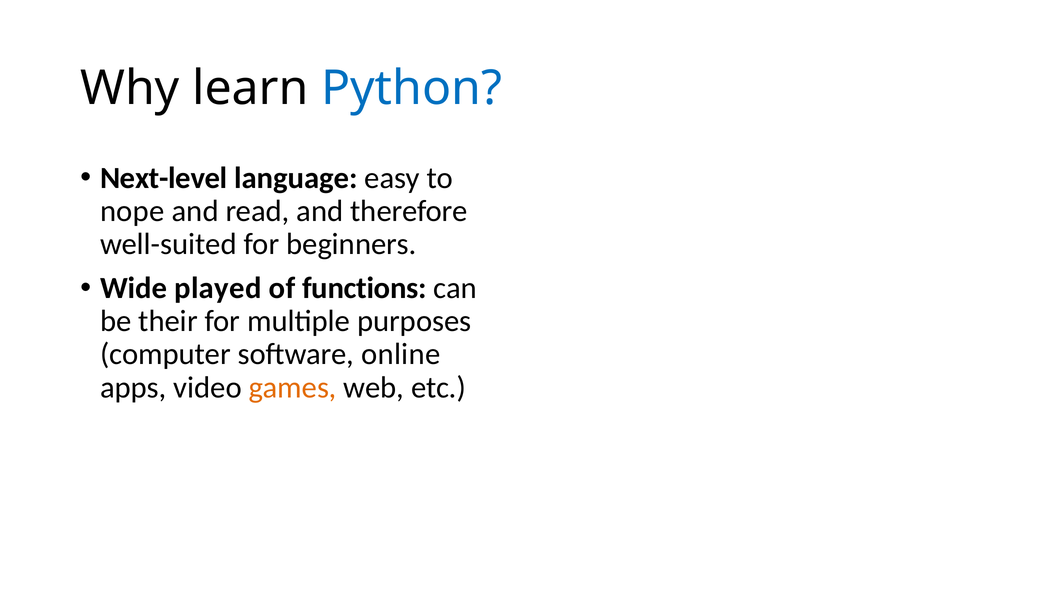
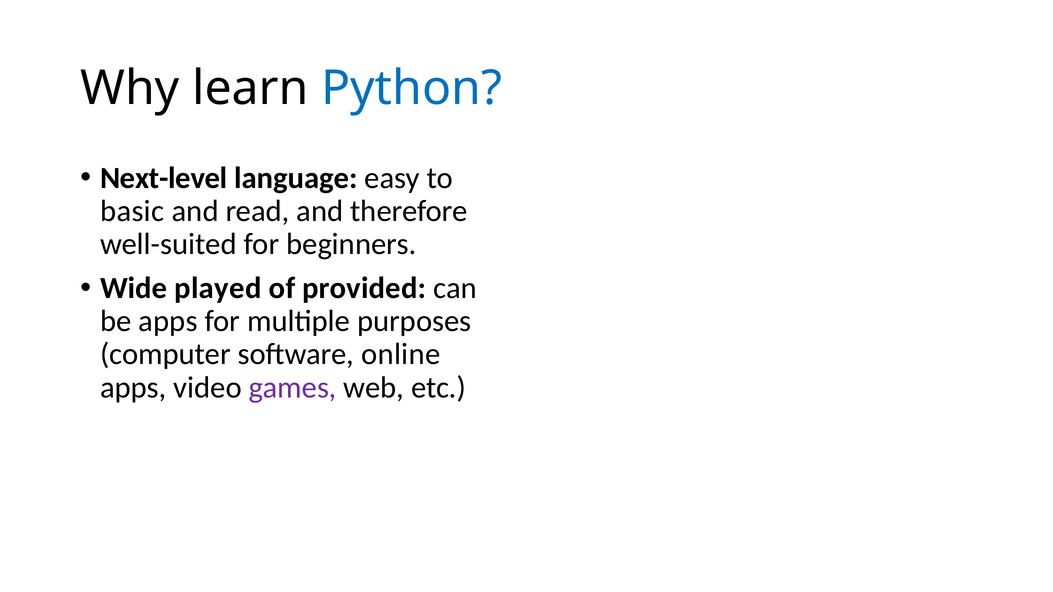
nope: nope -> basic (132, 211)
functions: functions -> provided (364, 288)
be their: their -> apps (168, 321)
games colour: orange -> purple (293, 388)
